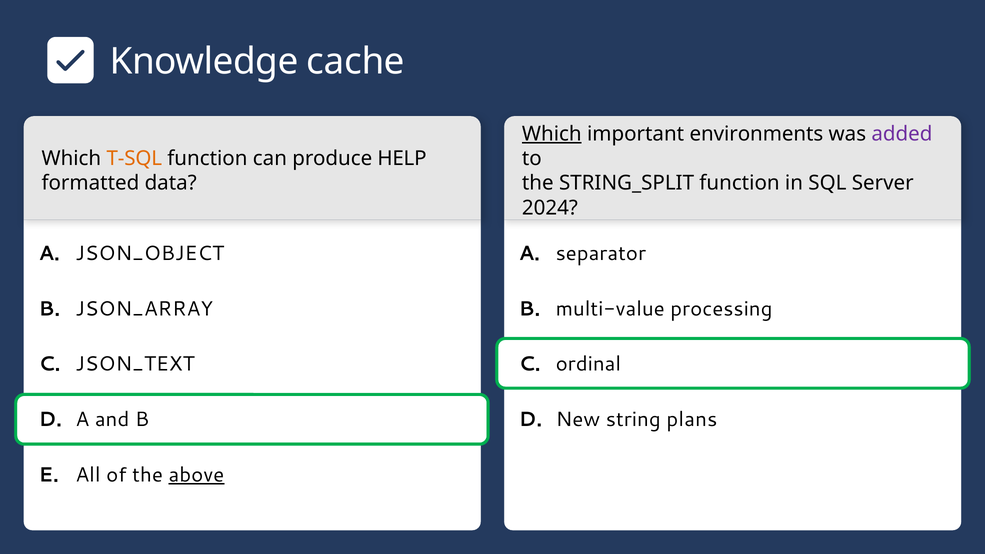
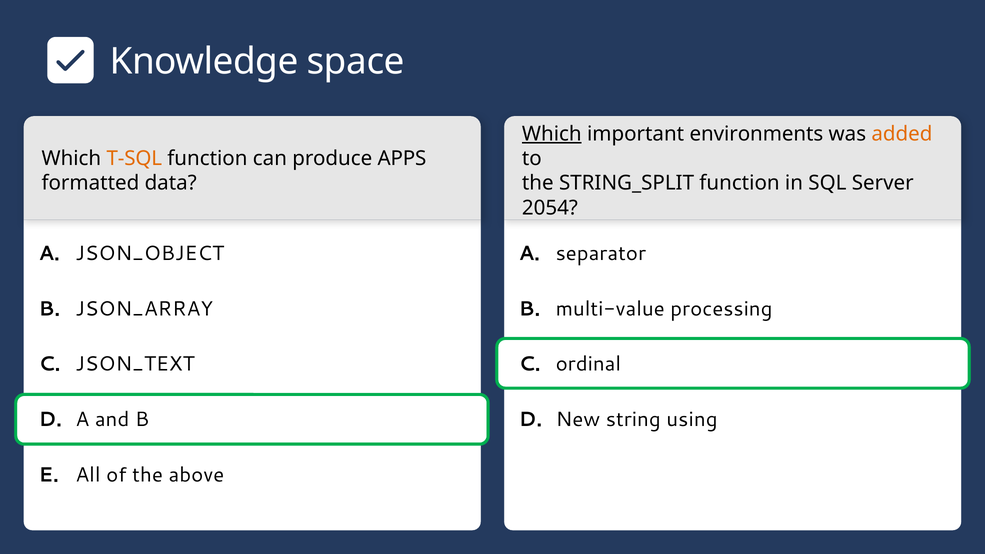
cache: cache -> space (356, 62)
added colour: purple -> orange (902, 134)
HELP: HELP -> APPS (402, 159)
2024: 2024 -> 2054 (550, 208)
plans: plans -> using (692, 420)
above underline: present -> none (196, 475)
